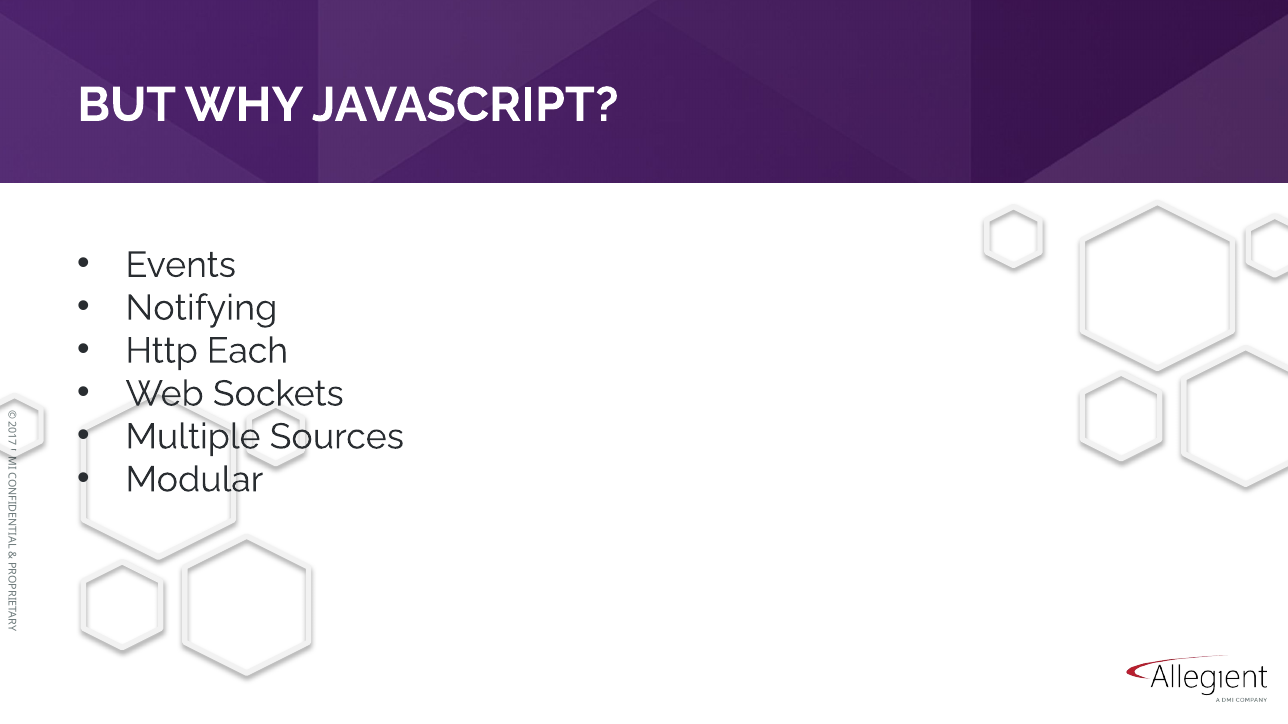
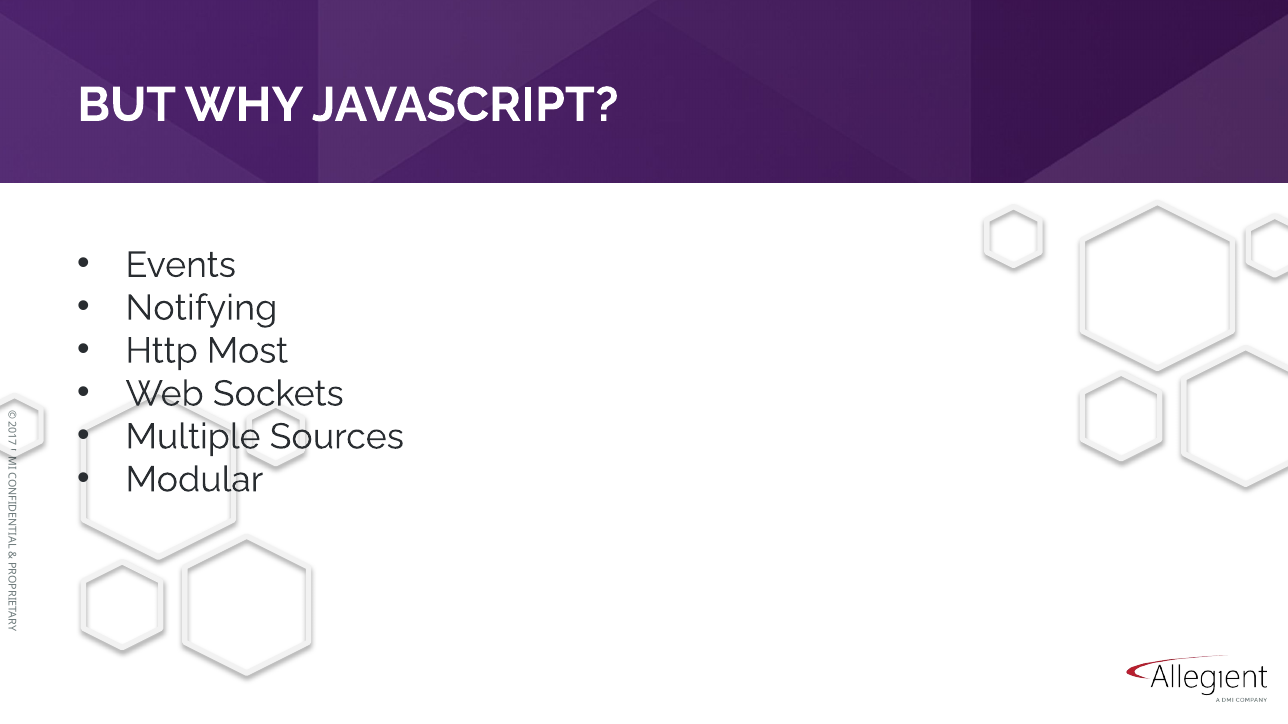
Each: Each -> Most (247, 351)
